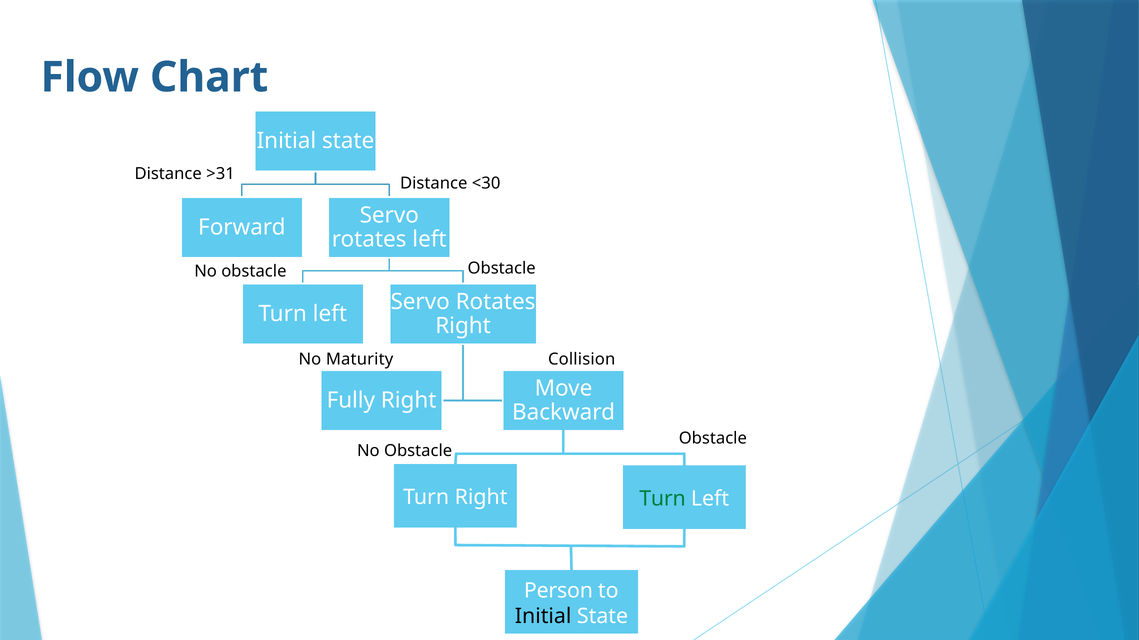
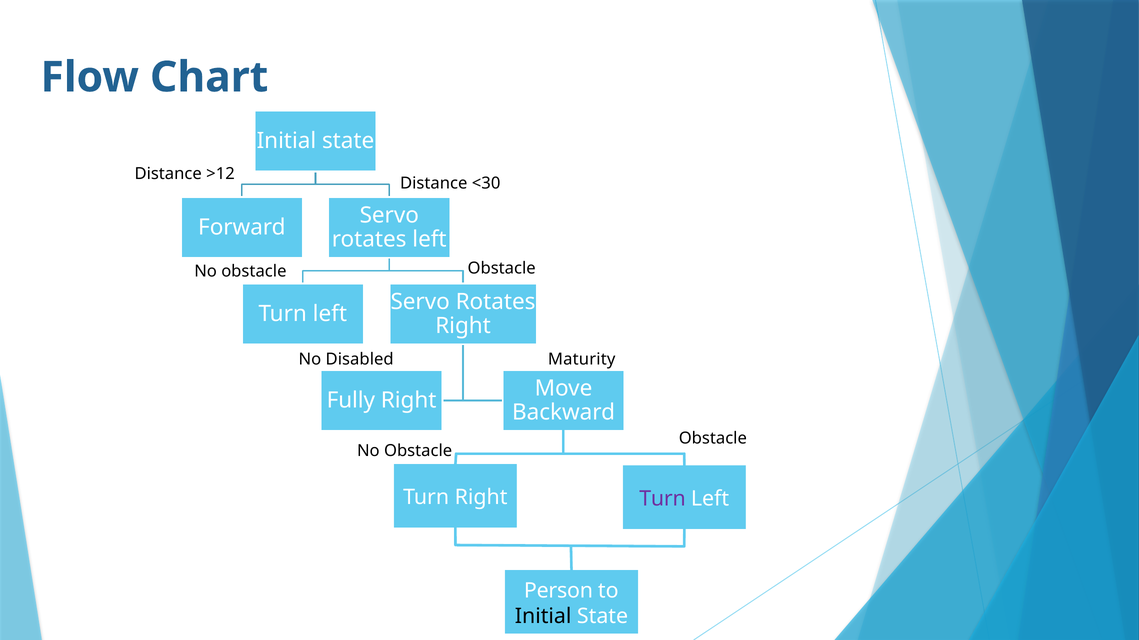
>31: >31 -> >12 (221, 174)
Maturity: Maturity -> Disabled (360, 360)
Collision: Collision -> Maturity (582, 360)
Turn colour: green -> purple (663, 499)
